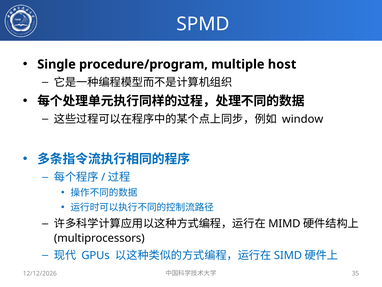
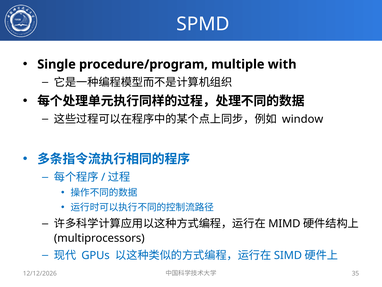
host: host -> with (282, 64)
